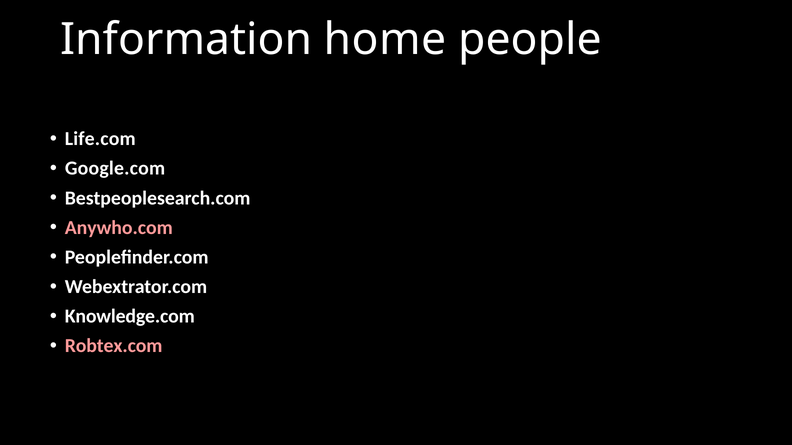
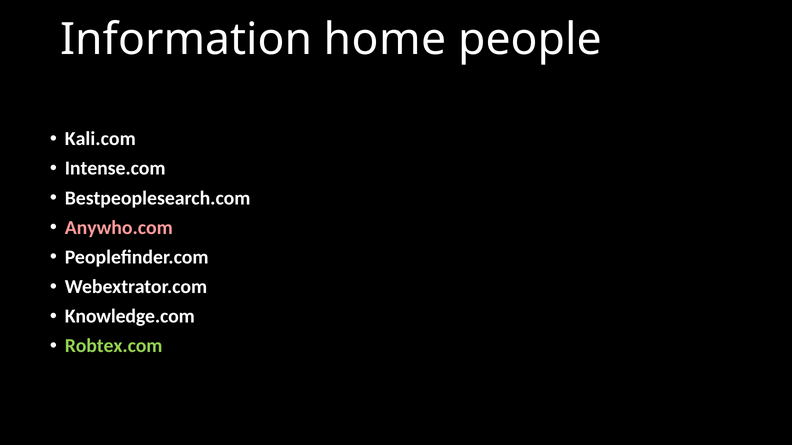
Life.com: Life.com -> Kali.com (100, 139)
Google.com: Google.com -> Intense.com (115, 169)
Robtex.com colour: pink -> light green (114, 346)
